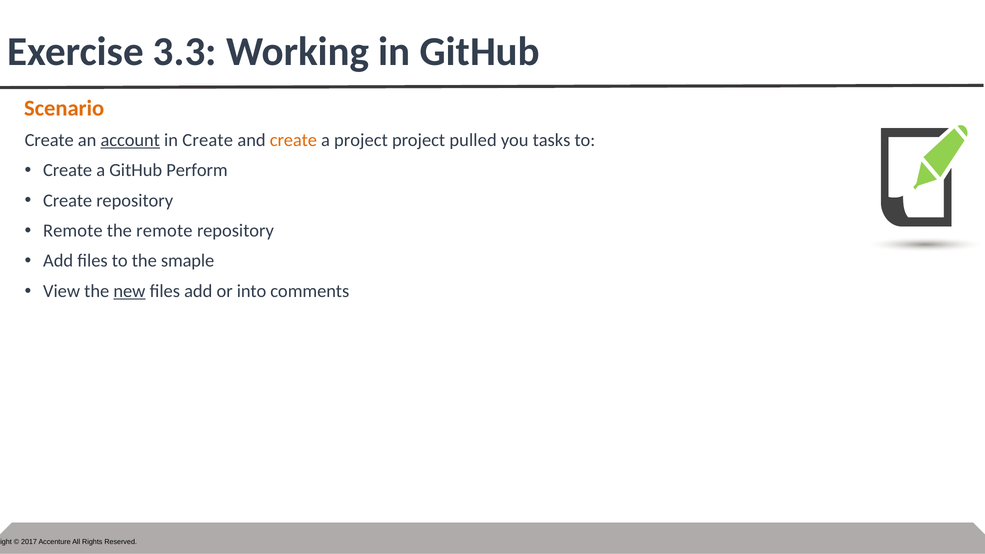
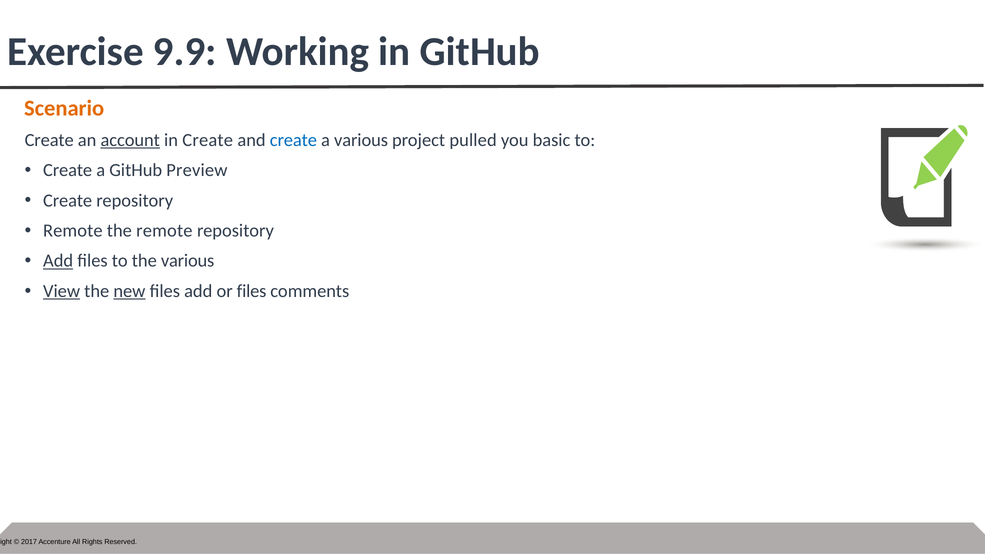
3.3: 3.3 -> 9.9 (185, 52)
create colour: orange -> blue (293, 140)
a project: project -> various (361, 140)
tasks: tasks -> basic (552, 140)
Perform: Perform -> Preview (197, 170)
Add underline: none -> present (58, 261)
the smaple: smaple -> various (188, 261)
View underline: none -> present (62, 291)
or into: into -> files (252, 291)
